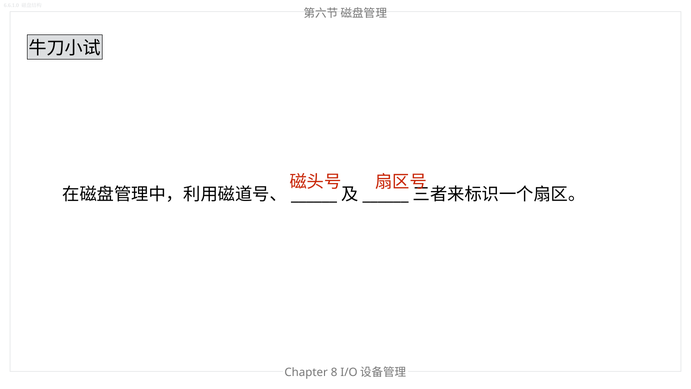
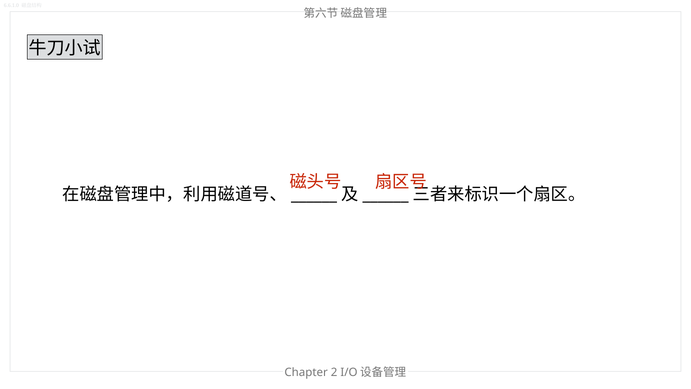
8: 8 -> 2 (334, 372)
